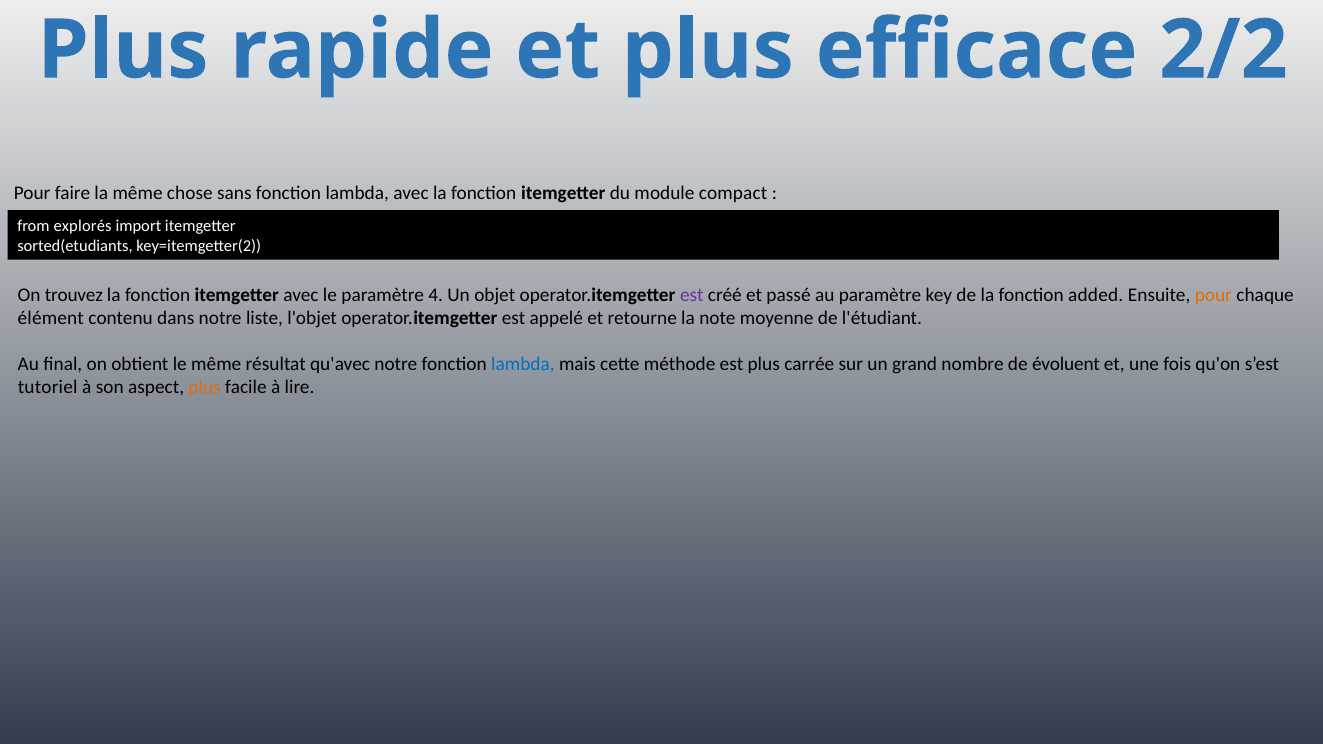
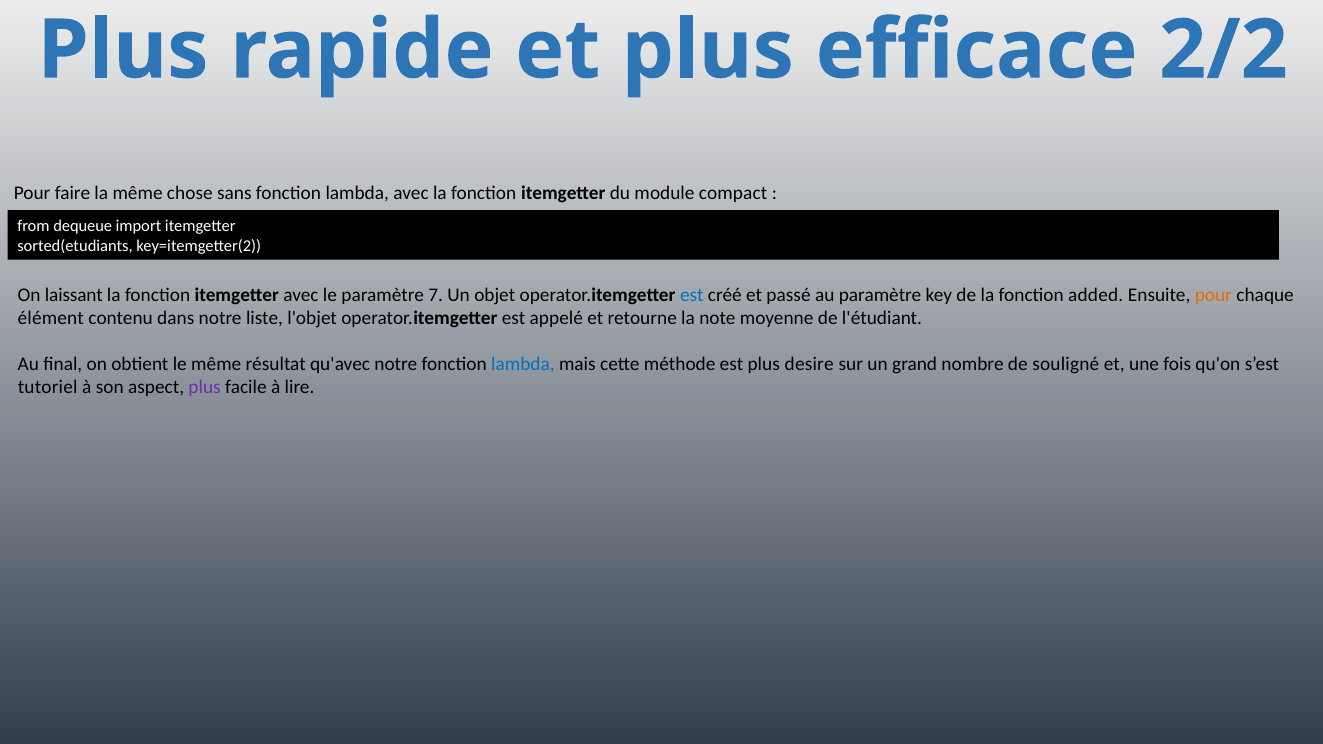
explorés: explorés -> dequeue (83, 226)
trouvez: trouvez -> laissant (74, 295)
4: 4 -> 7 (436, 295)
est colour: purple -> blue (692, 295)
carrée: carrée -> desire (809, 364)
évoluent: évoluent -> souligné (1066, 364)
plus colour: orange -> purple (205, 388)
